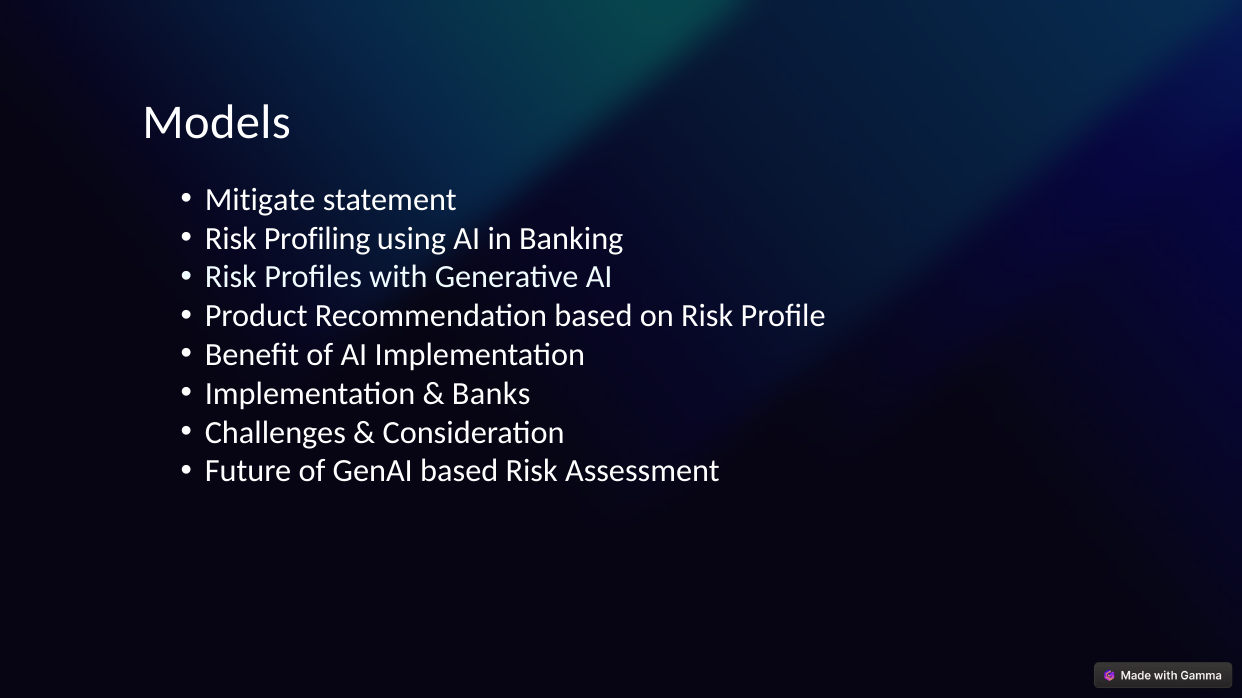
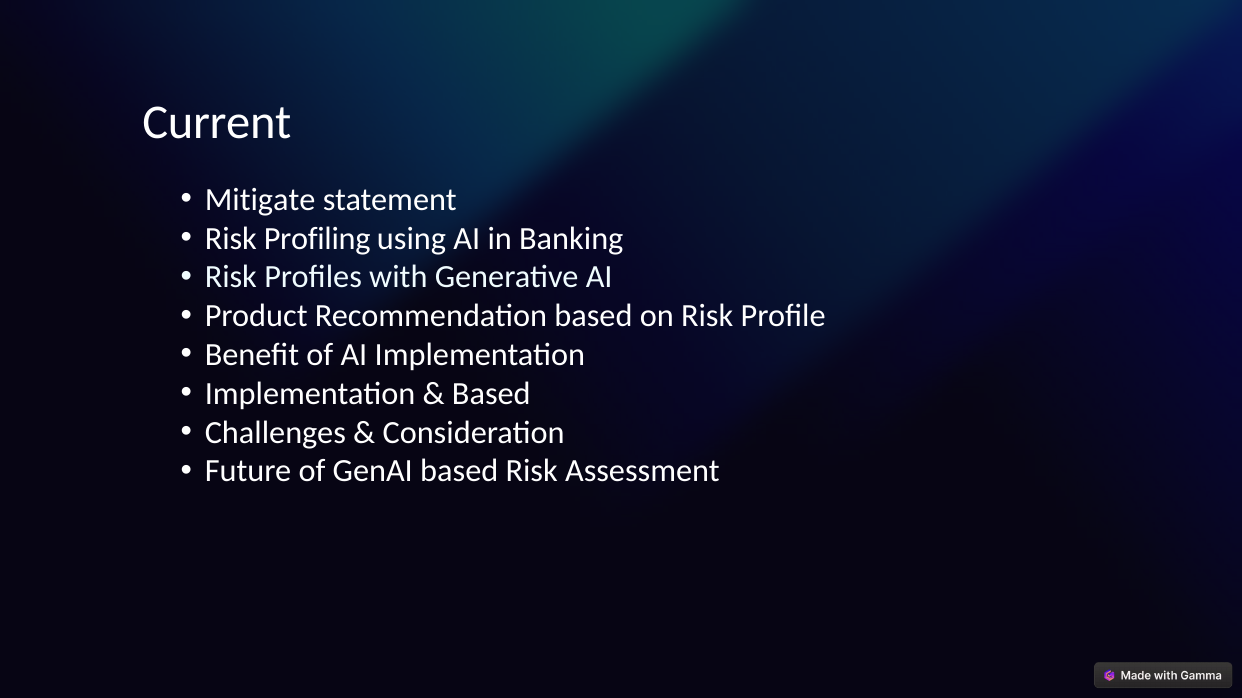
Models: Models -> Current (217, 123)
Banks: Banks -> Based (491, 394)
